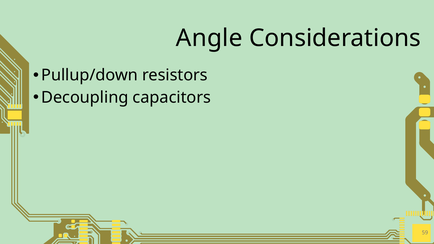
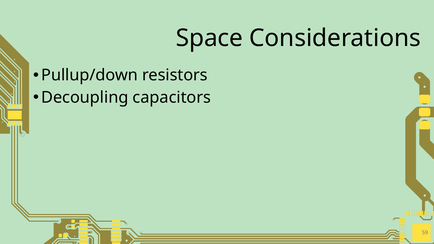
Angle: Angle -> Space (209, 38)
